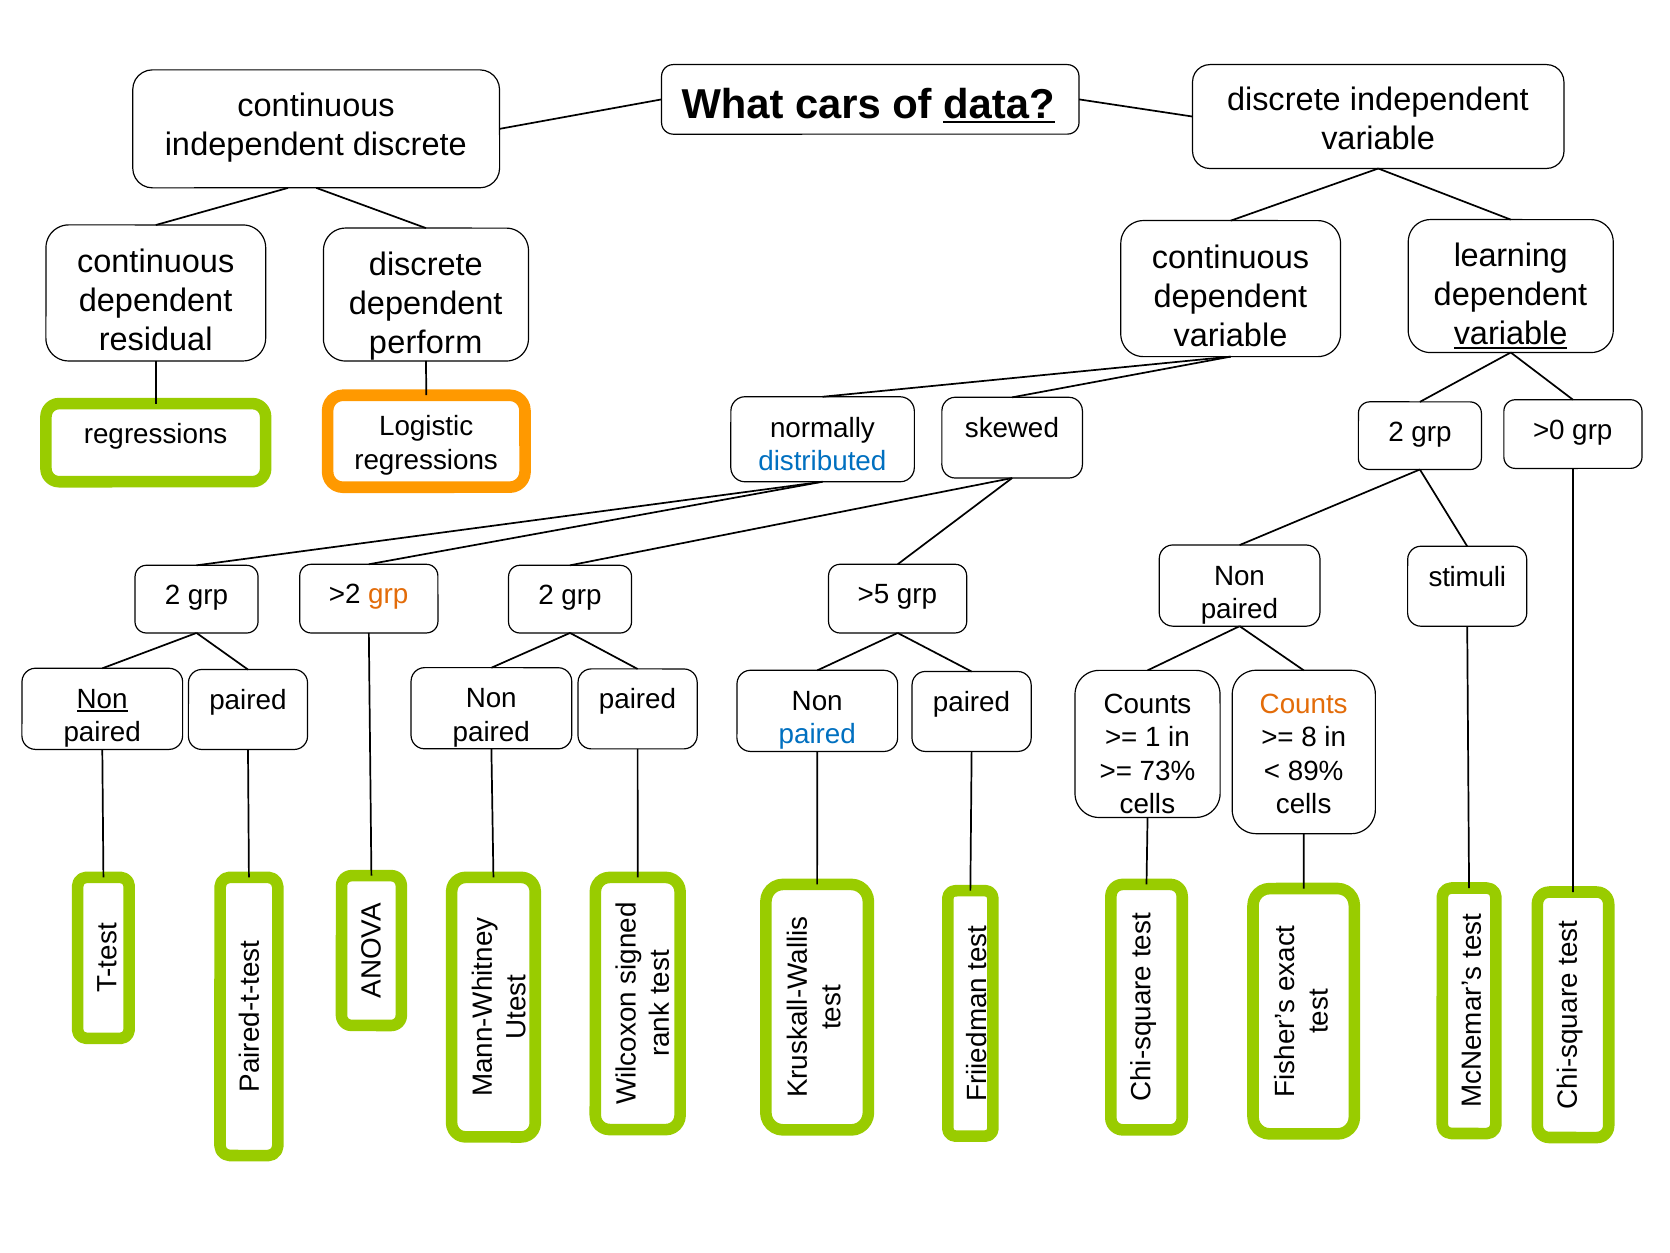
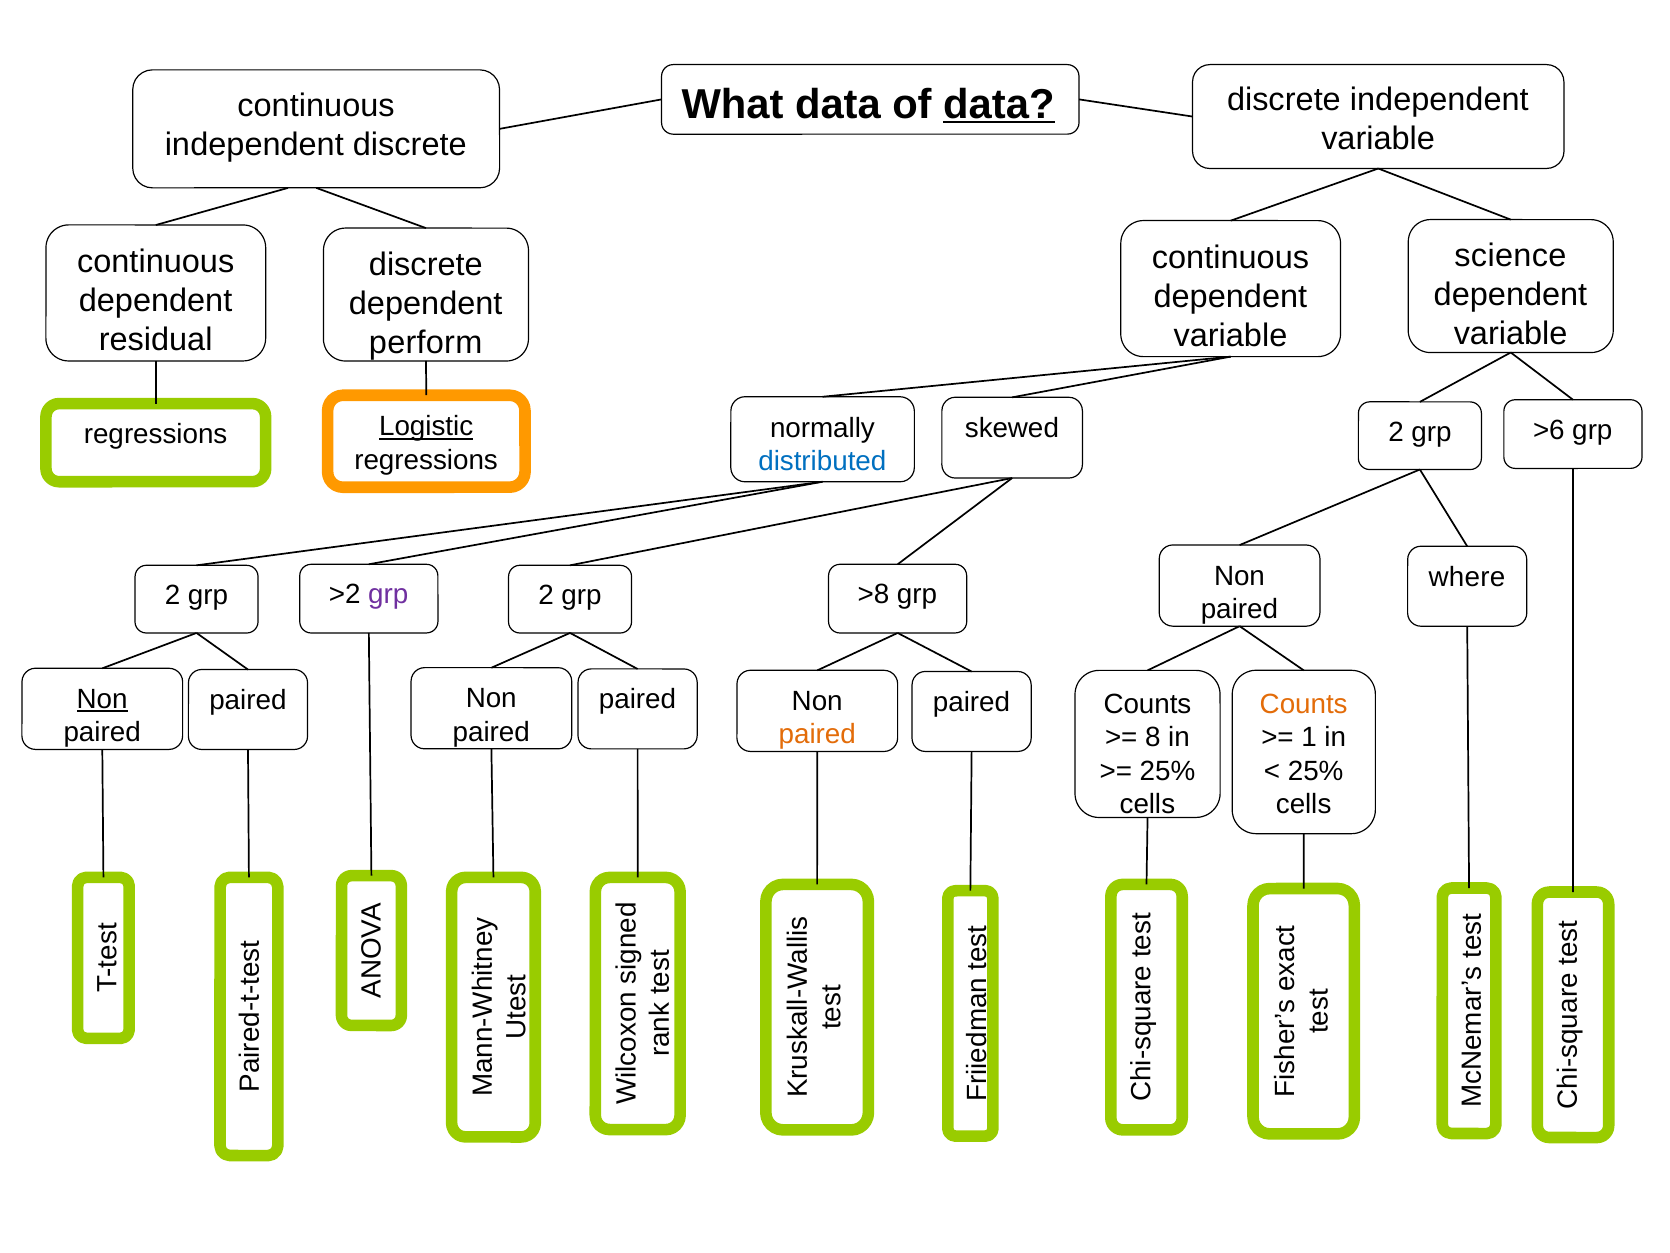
What cars: cars -> data (838, 104)
learning: learning -> science (1510, 256)
variable underline: present -> none (1511, 334)
>0: >0 -> >6 (1549, 430)
Logistic underline: none -> present (426, 427)
stimuli: stimuli -> where (1467, 577)
grp colour: orange -> purple (388, 594)
>5: >5 -> >8 (874, 594)
paired colour: blue -> orange (817, 734)
8: 8 -> 1 (1309, 737)
1: 1 -> 8 (1153, 738)
89%: 89% -> 25% (1316, 771)
73%: 73% -> 25% (1167, 771)
